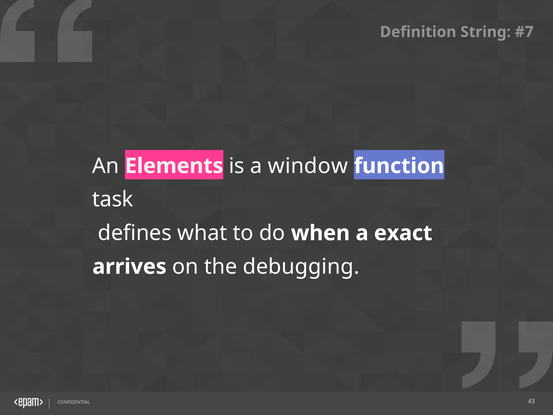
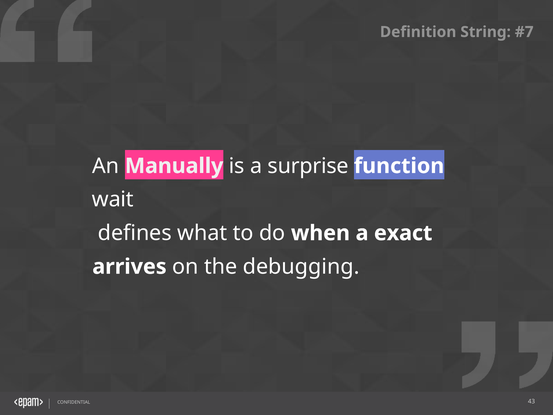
Elements: Elements -> Manually (174, 166)
window: window -> surprise (308, 166)
task: task -> wait (113, 199)
